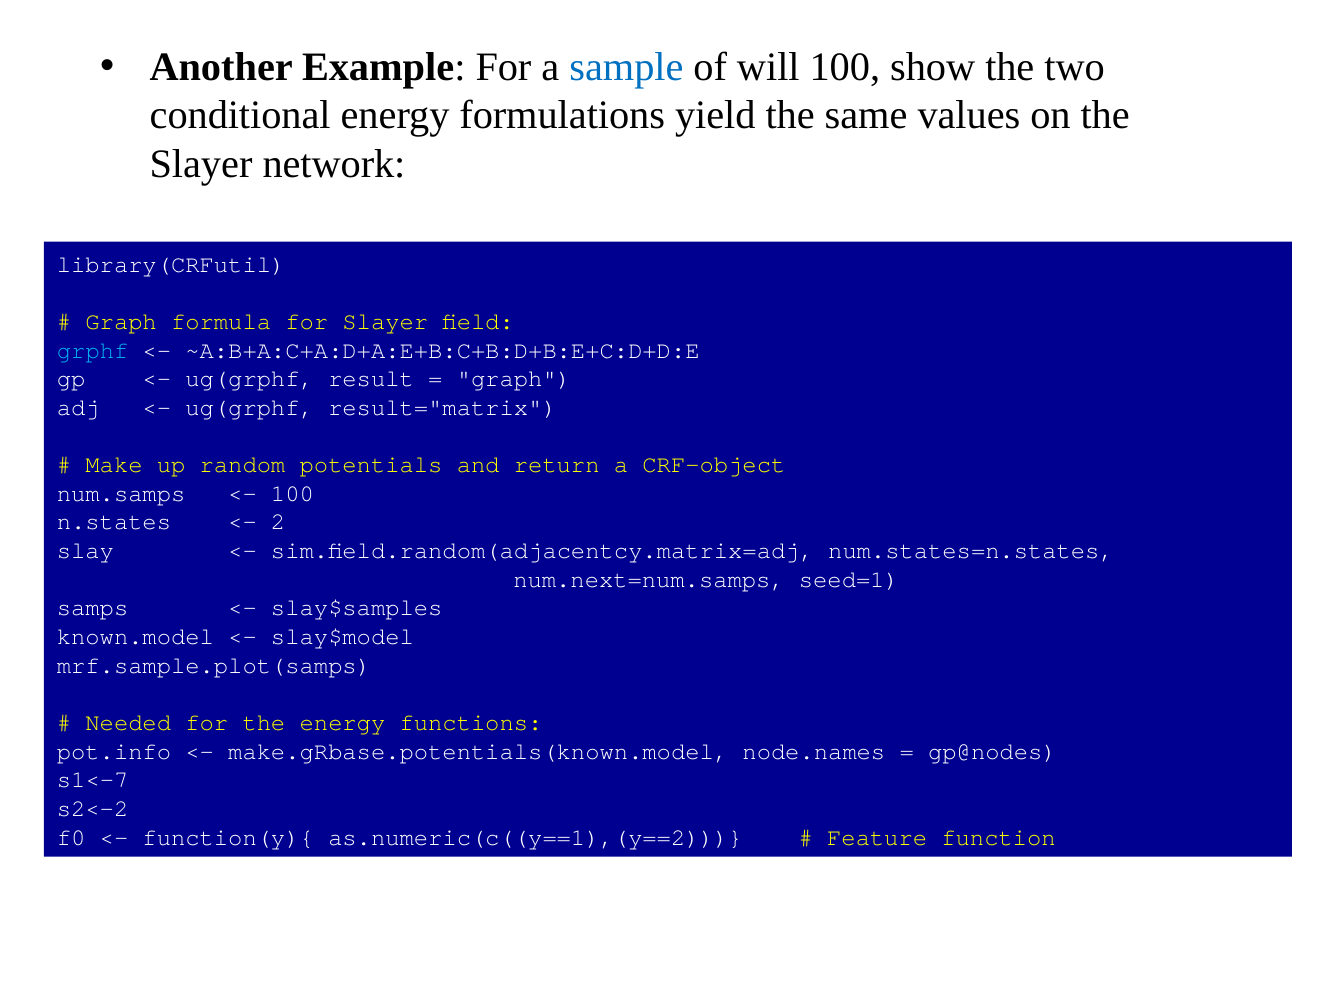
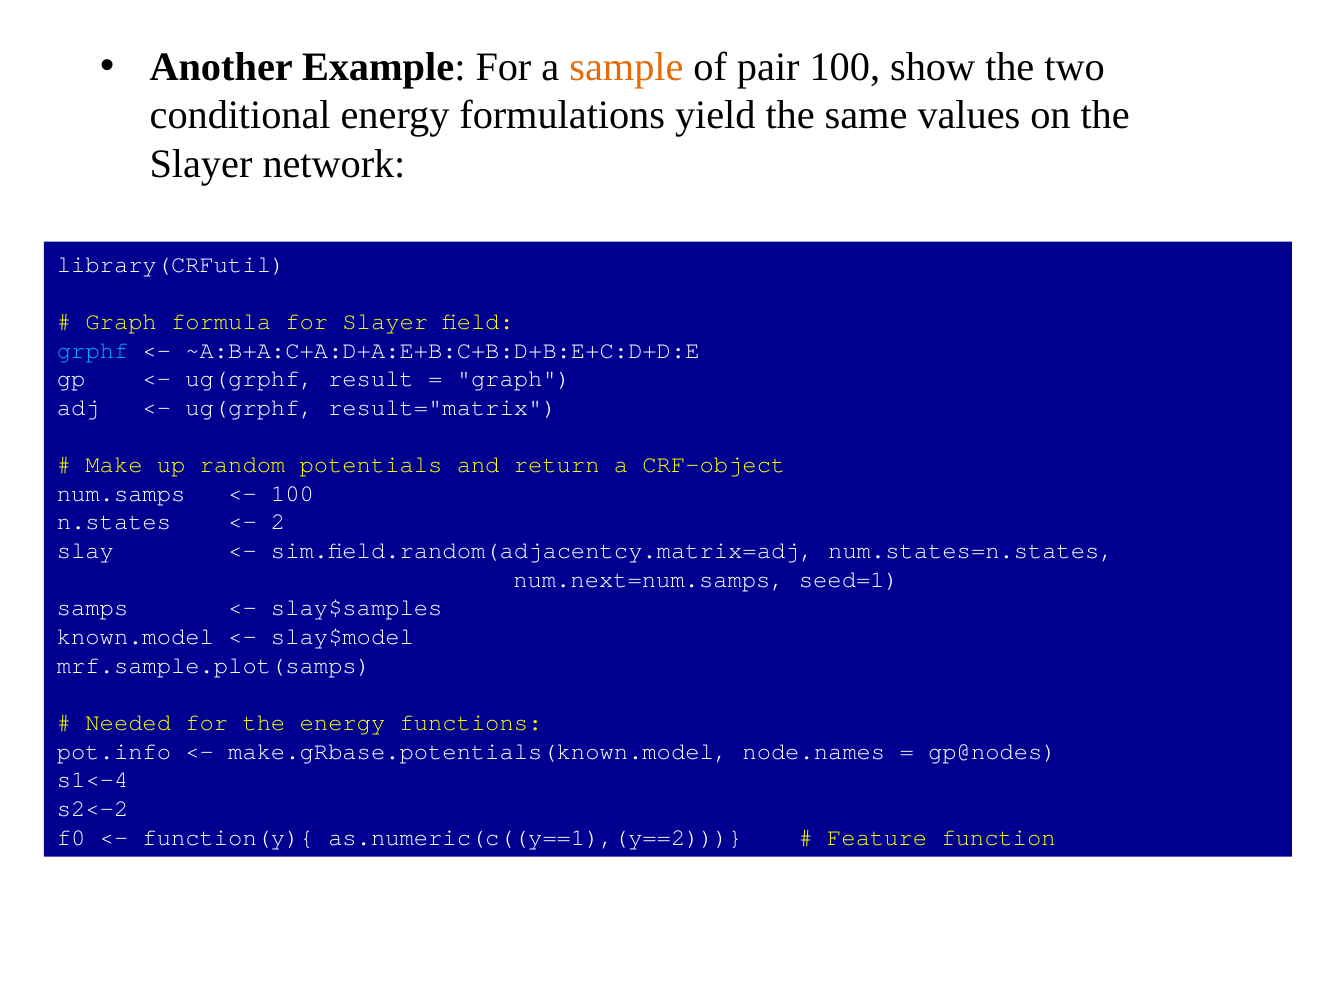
sample colour: blue -> orange (626, 67)
will: will -> pair (768, 67)
s1<-7: s1<-7 -> s1<-4 (93, 780)
